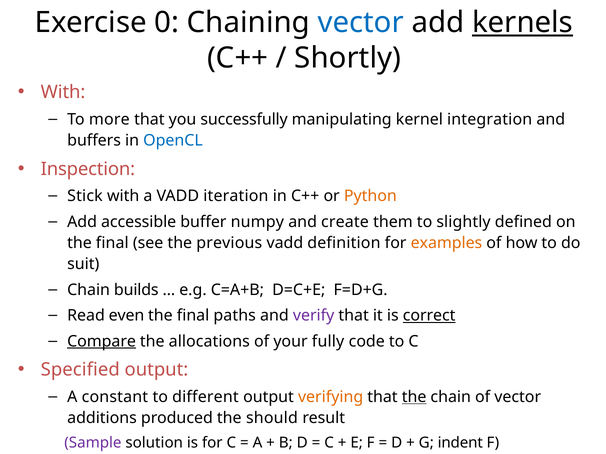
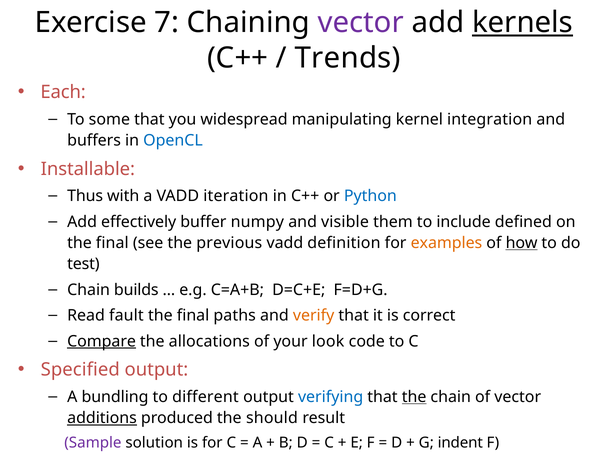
0: 0 -> 7 (167, 23)
vector colour: blue -> purple (361, 23)
Shortly: Shortly -> Trends (348, 58)
With: With -> Each (63, 92)
more: more -> some (109, 120)
successfully: successfully -> widespread (244, 120)
Inspection: Inspection -> Installable (88, 169)
Stick: Stick -> Thus (85, 196)
Python colour: orange -> blue (370, 196)
accessible: accessible -> effectively (139, 222)
create: create -> visible (345, 222)
slightly: slightly -> include (464, 222)
how underline: none -> present (522, 243)
suit: suit -> test (83, 264)
even: even -> fault (126, 316)
verify colour: purple -> orange (314, 316)
correct underline: present -> none (429, 316)
fully: fully -> look (328, 342)
constant: constant -> bundling (115, 397)
verifying colour: orange -> blue (331, 397)
additions underline: none -> present (102, 418)
